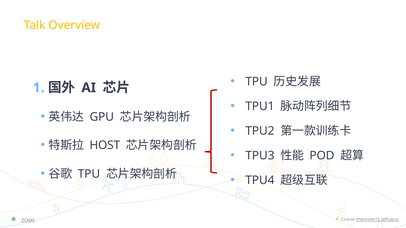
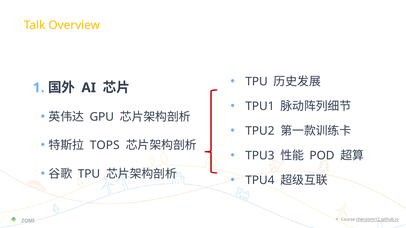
HOST: HOST -> TOPS (105, 146)
